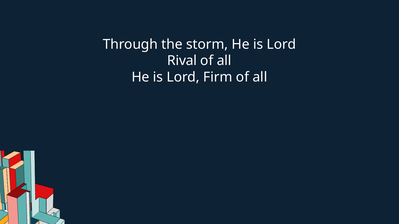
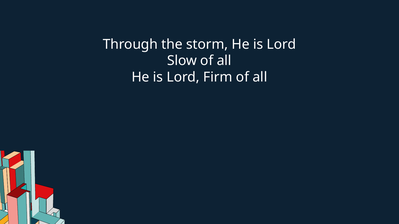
Rival: Rival -> Slow (182, 61)
